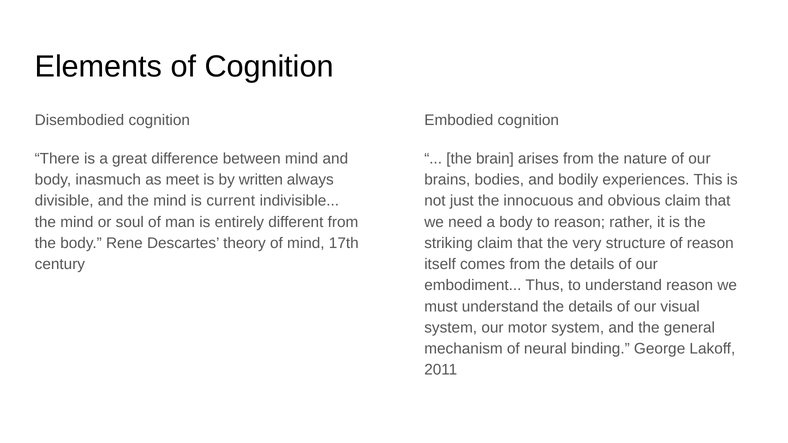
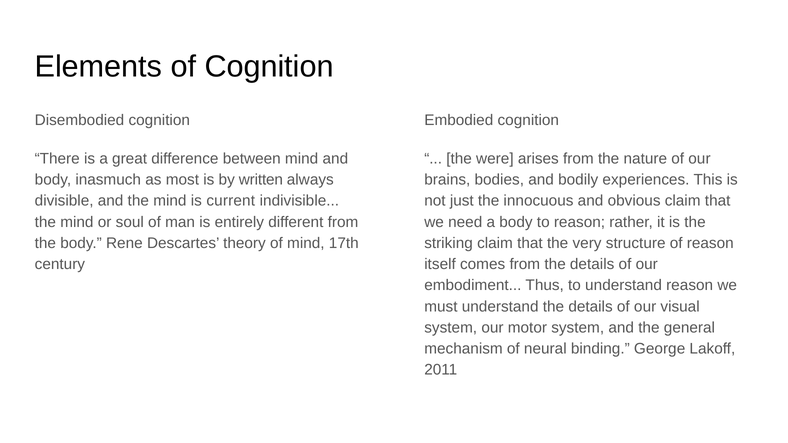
brain: brain -> were (495, 159)
meet: meet -> most (182, 180)
